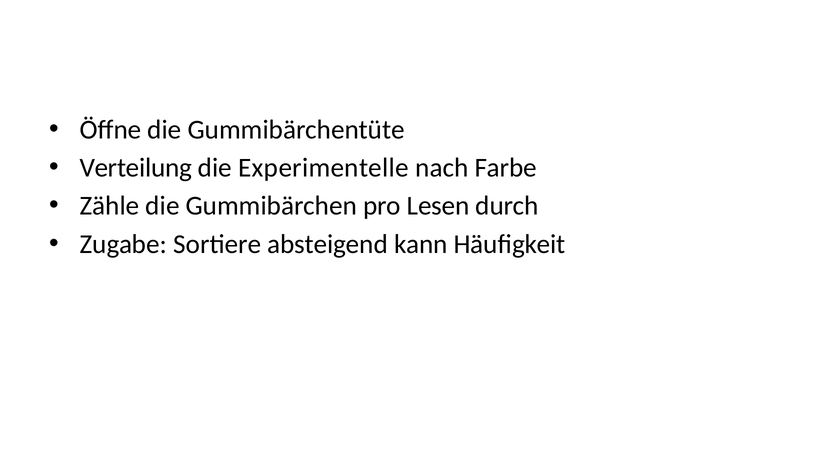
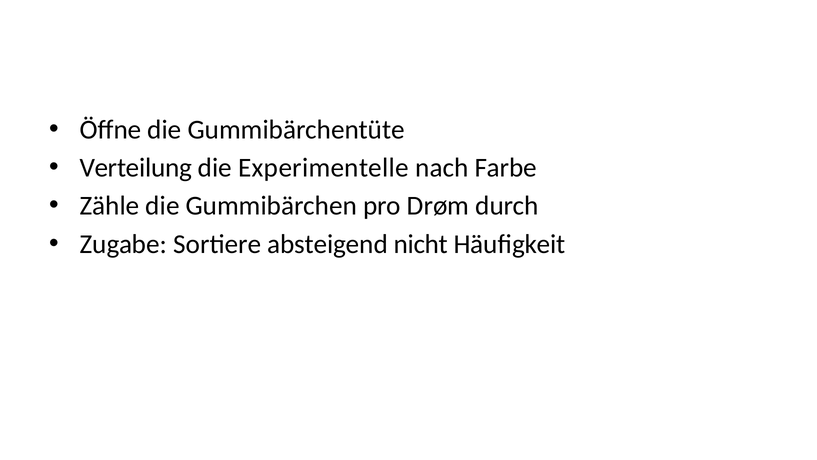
Lesen: Lesen -> Drøm (438, 206)
kann: kann -> nicht (421, 244)
